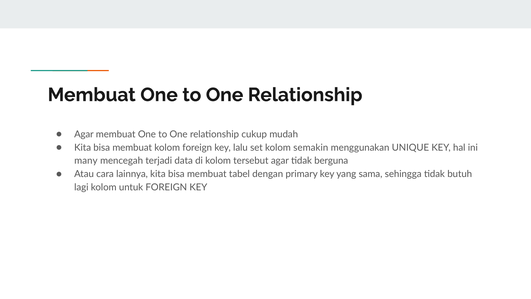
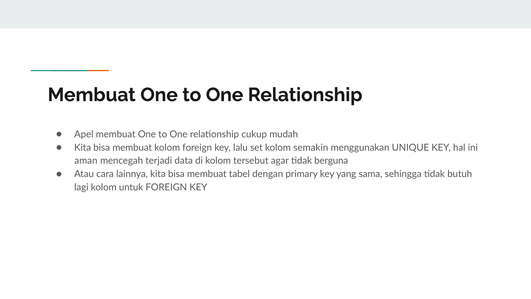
Agar: Agar -> Apel (84, 134)
many: many -> aman (86, 161)
